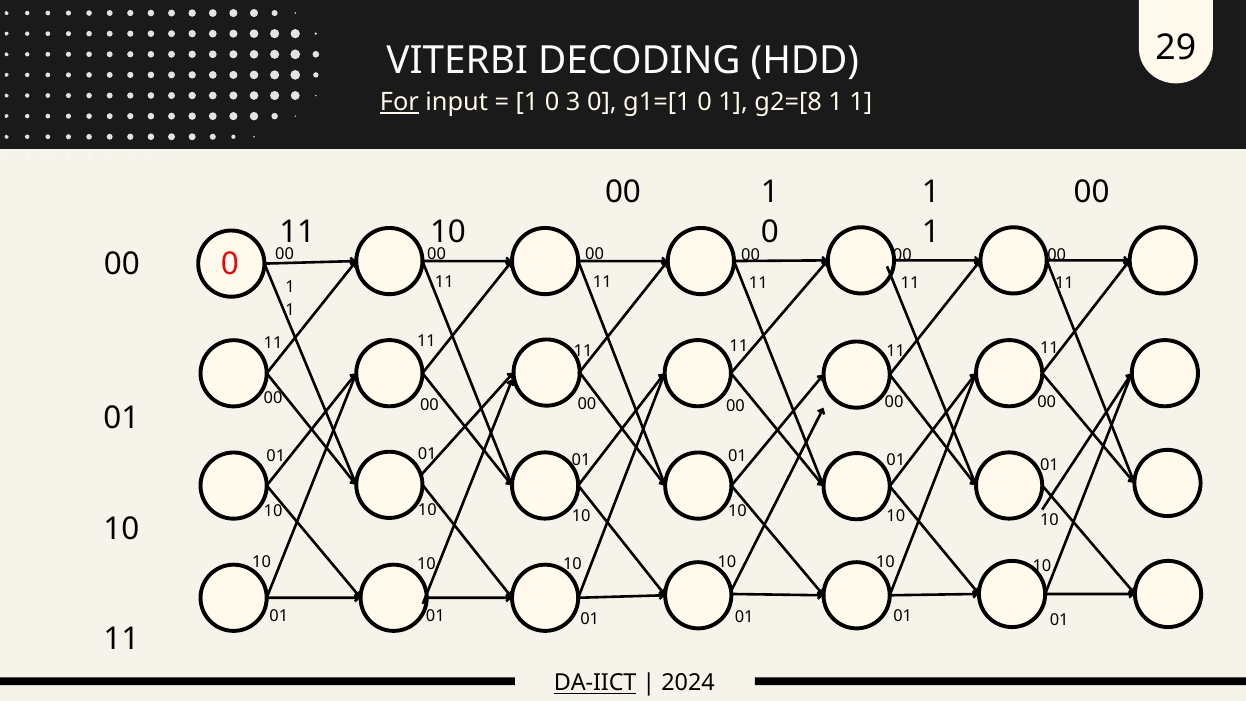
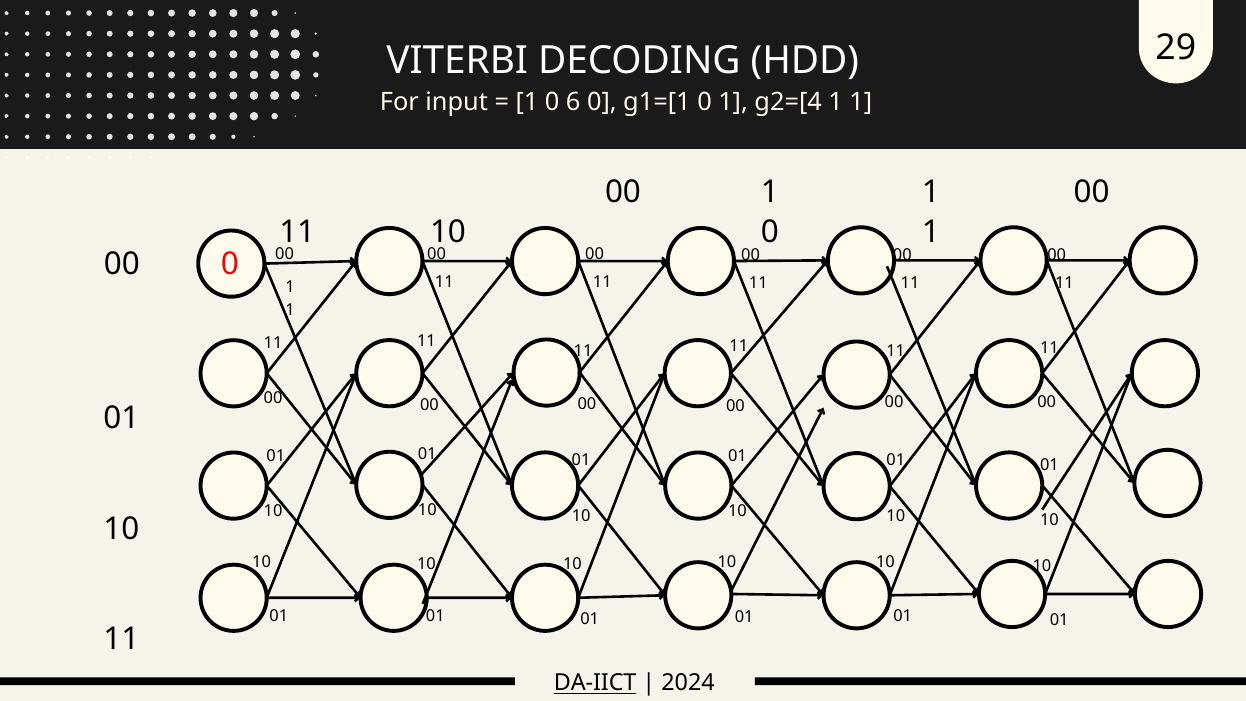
For underline: present -> none (399, 102)
3: 3 -> 6 (573, 102)
g2=[8: g2=[8 -> g2=[4 (788, 102)
